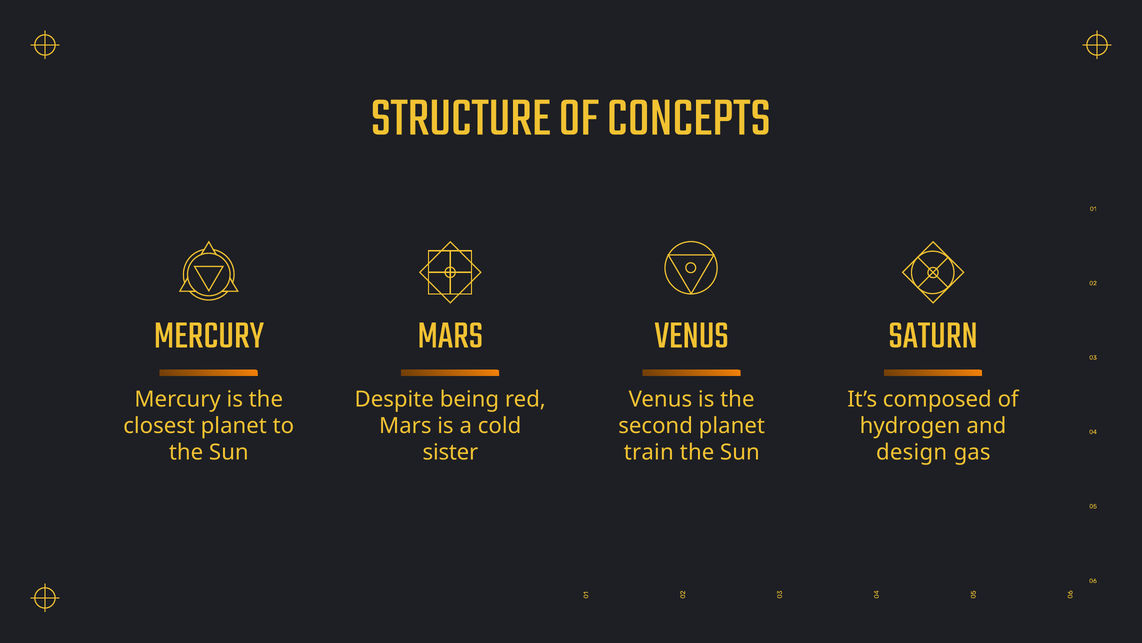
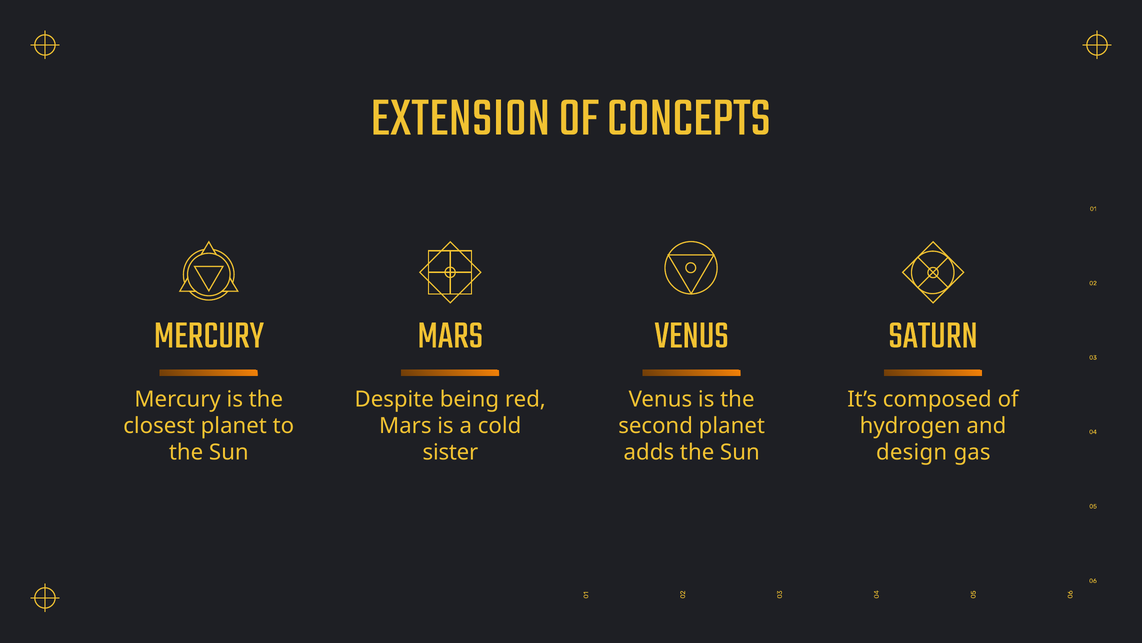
STRUCTURE: STRUCTURE -> EXTENSION (460, 116)
train: train -> adds (649, 452)
